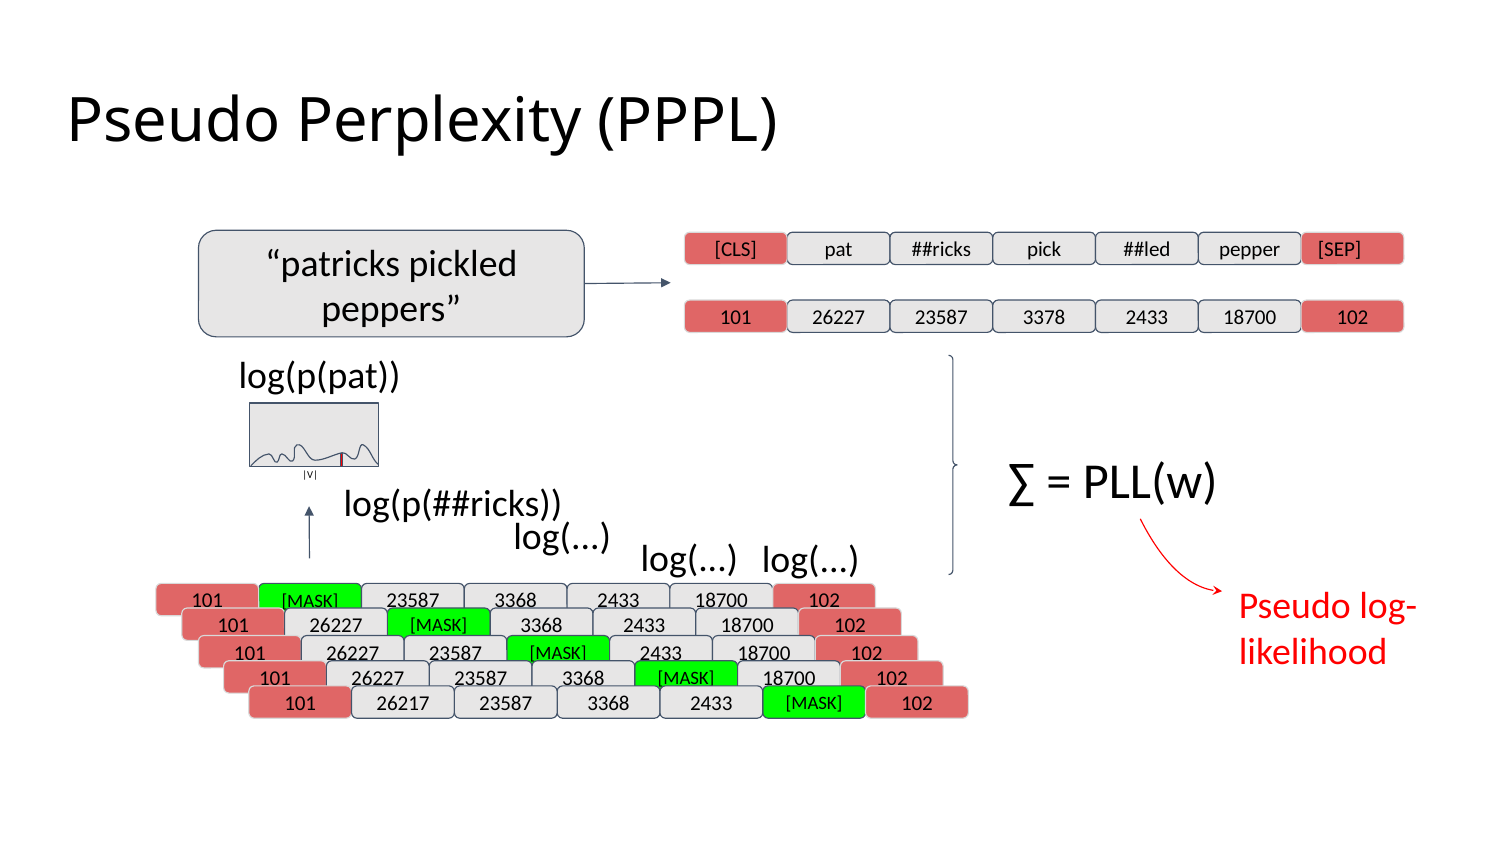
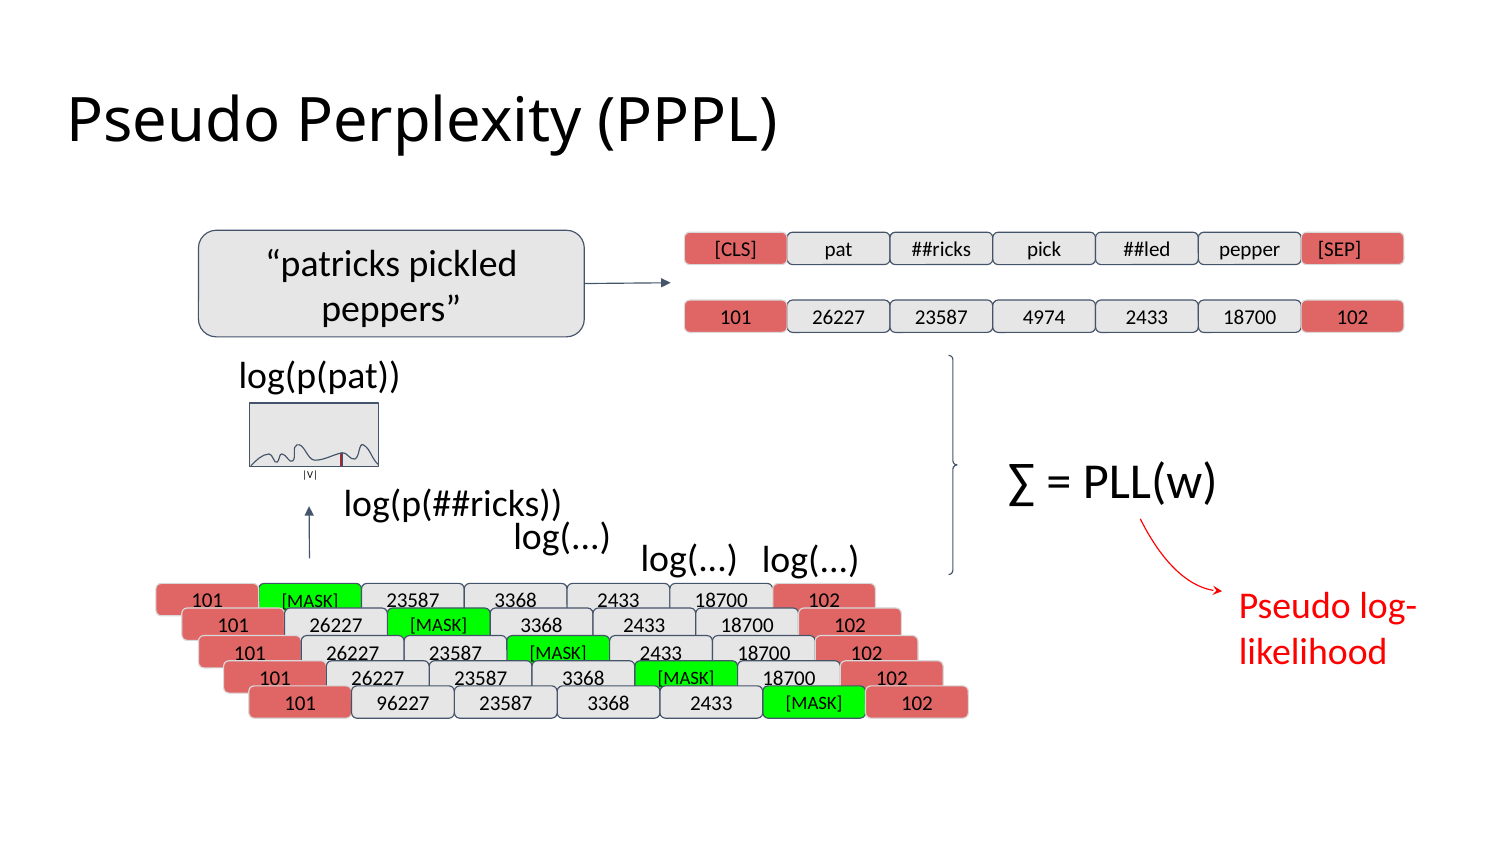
3378: 3378 -> 4974 (1044, 318)
26217: 26217 -> 96227 (403, 704)
